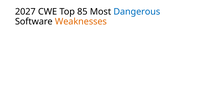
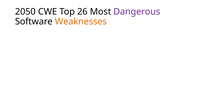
2027: 2027 -> 2050 (25, 12)
85: 85 -> 26 (82, 12)
Dangerous colour: blue -> purple (137, 12)
